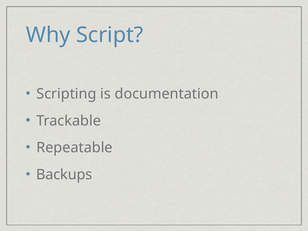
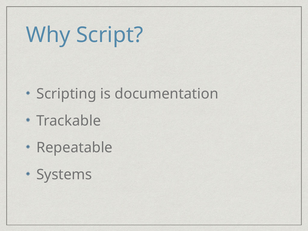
Backups: Backups -> Systems (64, 175)
